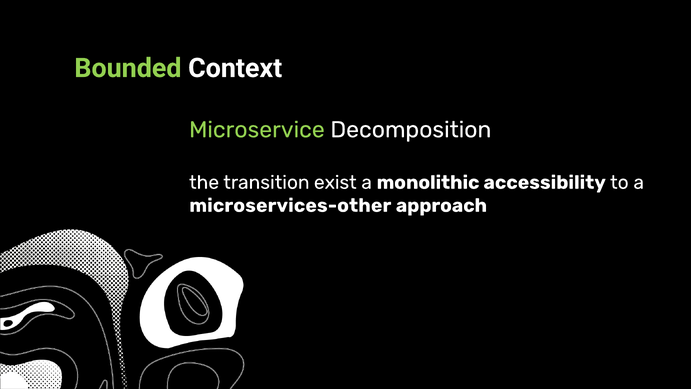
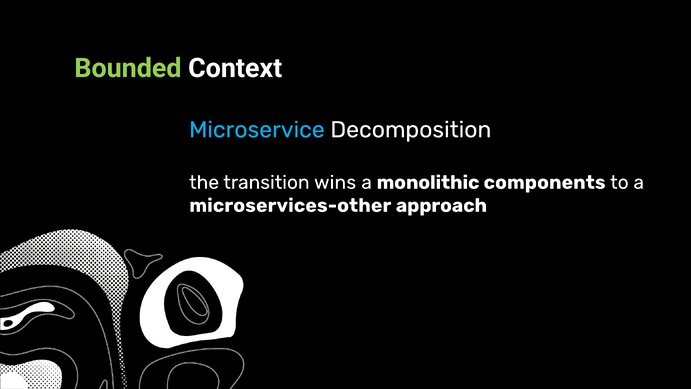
Microservice colour: light green -> light blue (257, 130)
exist: exist -> wins (335, 182)
accessibility: accessibility -> components (545, 182)
